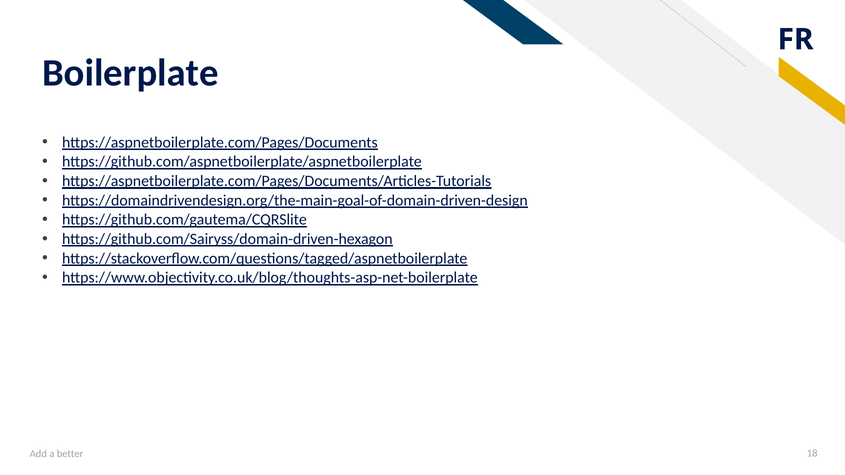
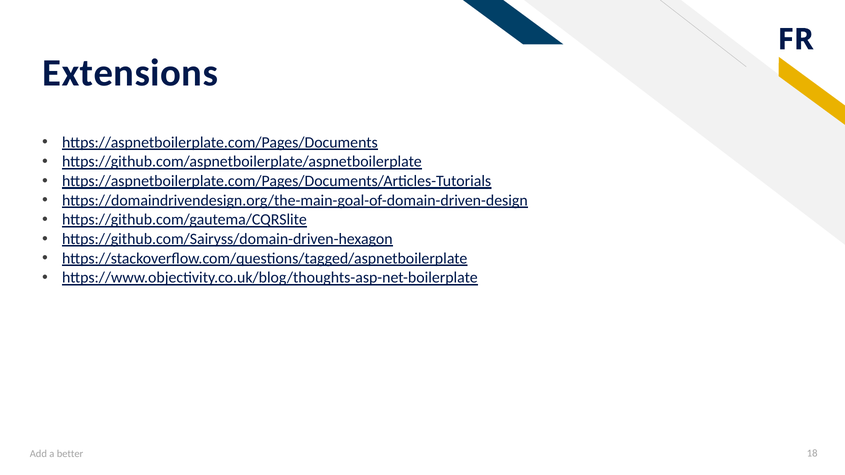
Boilerplate: Boilerplate -> Extensions (130, 73)
